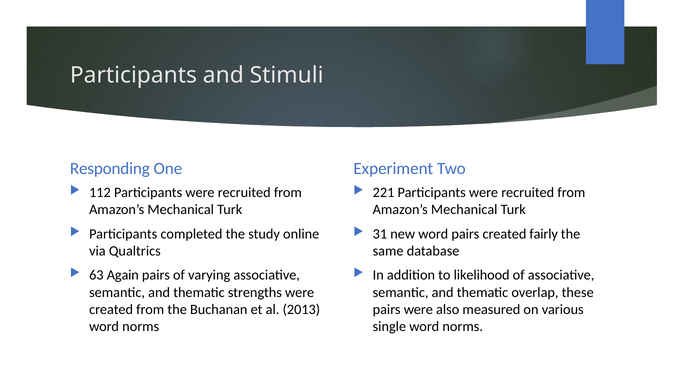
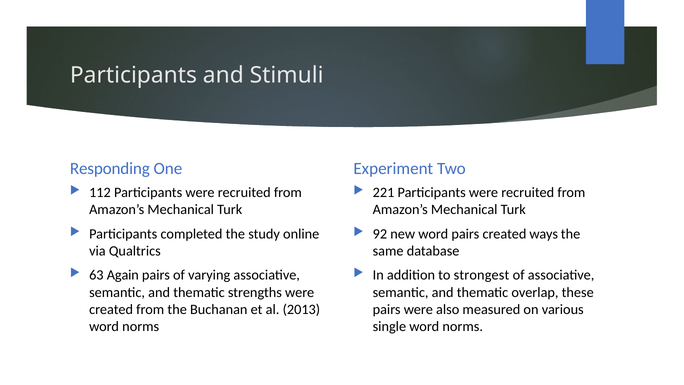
31: 31 -> 92 (380, 234)
fairly: fairly -> ways (544, 234)
likelihood: likelihood -> strongest (482, 275)
